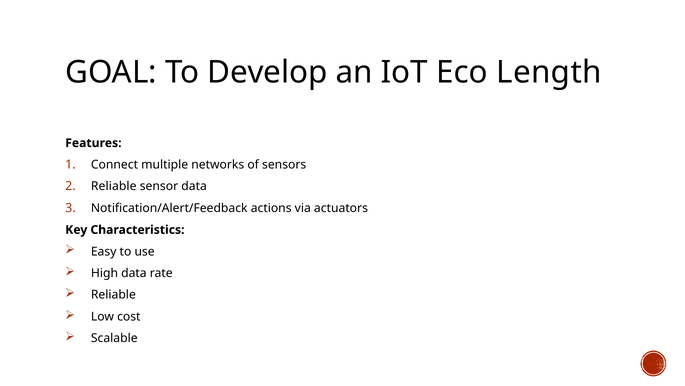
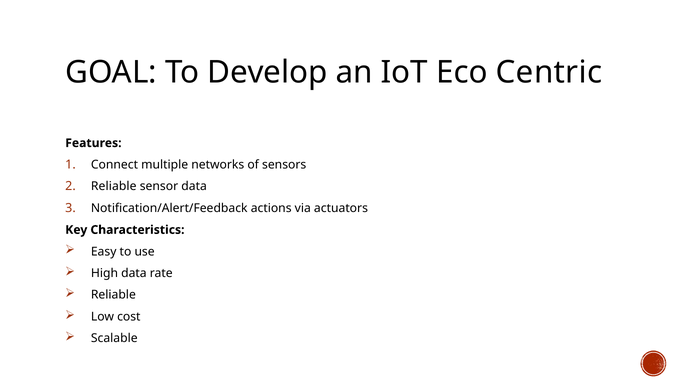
Length: Length -> Centric (549, 72)
